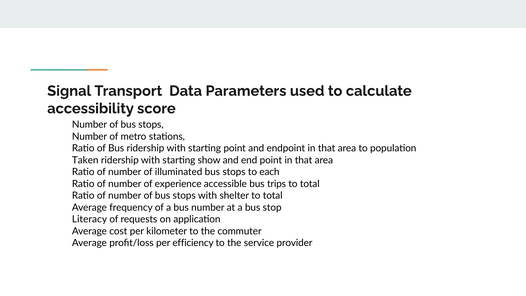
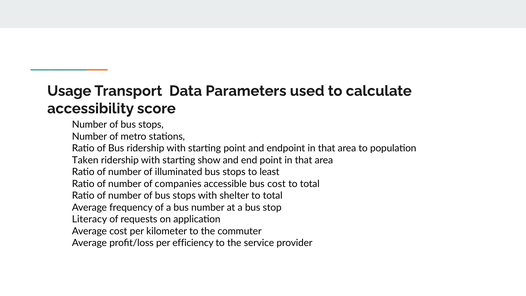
Signal: Signal -> Usage (69, 91)
each: each -> least (269, 172)
experience: experience -> companies (178, 184)
bus trips: trips -> cost (276, 184)
